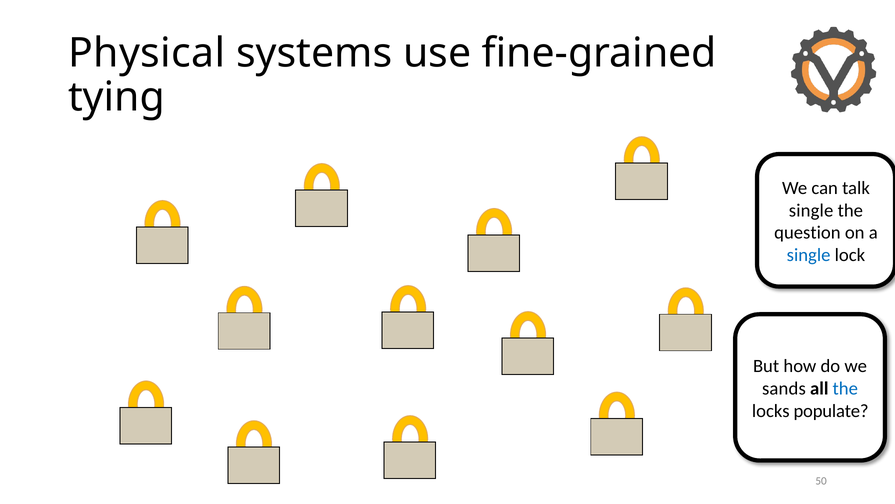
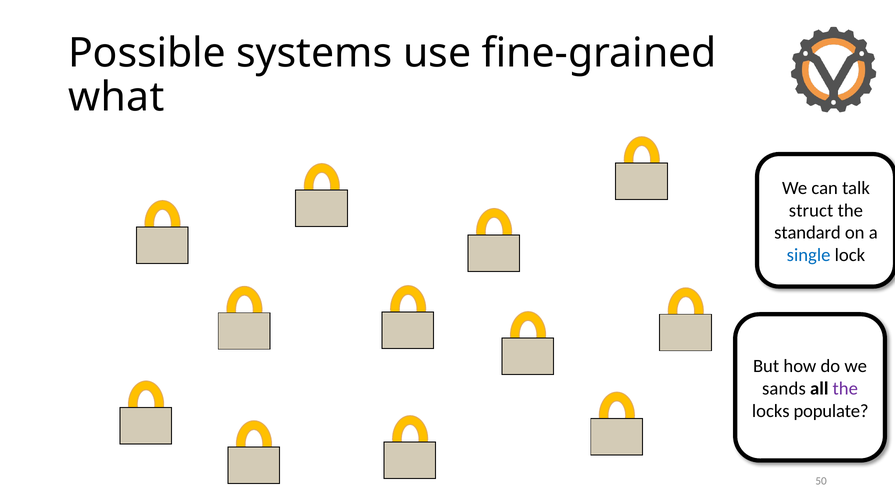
Physical: Physical -> Possible (147, 53)
tying: tying -> what (116, 97)
single: single -> struct (811, 210)
question: question -> standard (807, 233)
the colour: blue -> purple (845, 388)
